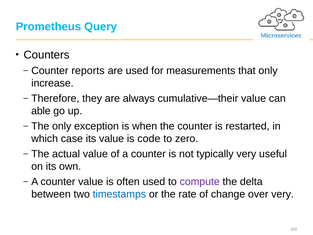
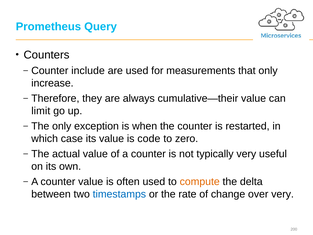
reports: reports -> include (88, 71)
able: able -> limit (41, 111)
compute colour: purple -> orange (200, 182)
